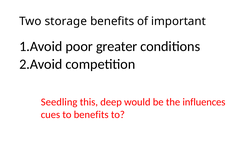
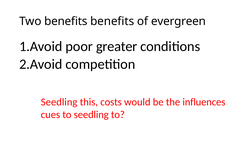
Two storage: storage -> benefits (66, 21)
important: important -> evergreen (179, 21)
deep: deep -> costs (111, 102)
to benefits: benefits -> seedling (91, 114)
